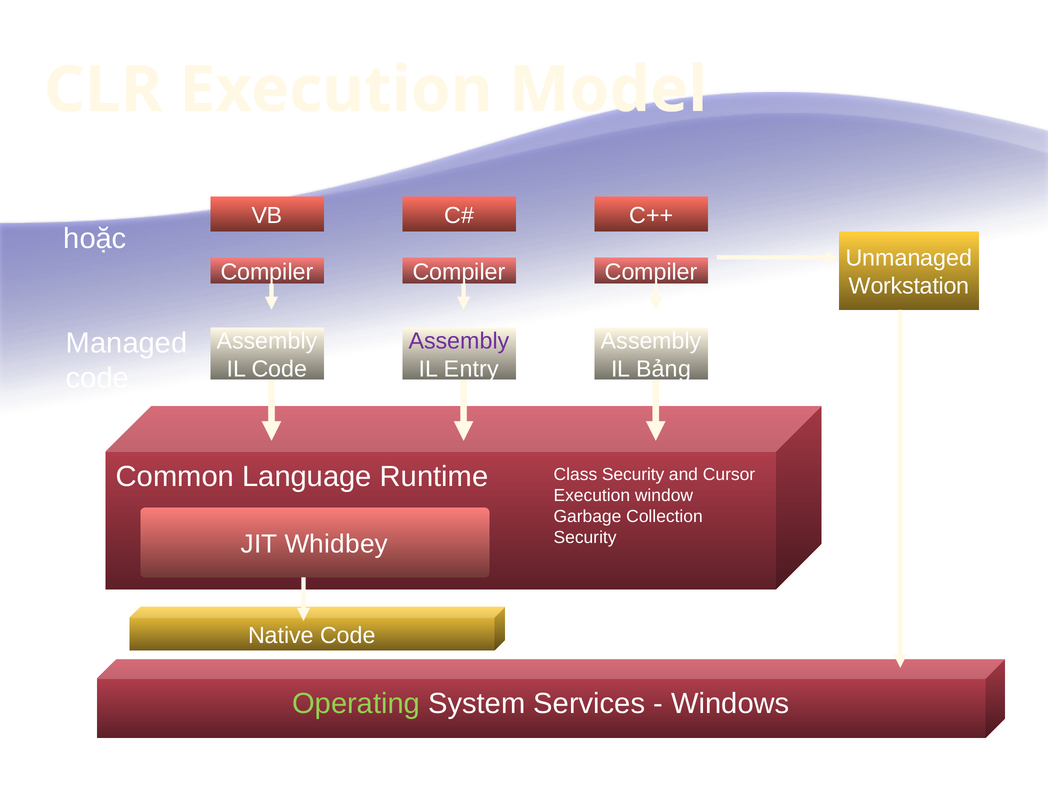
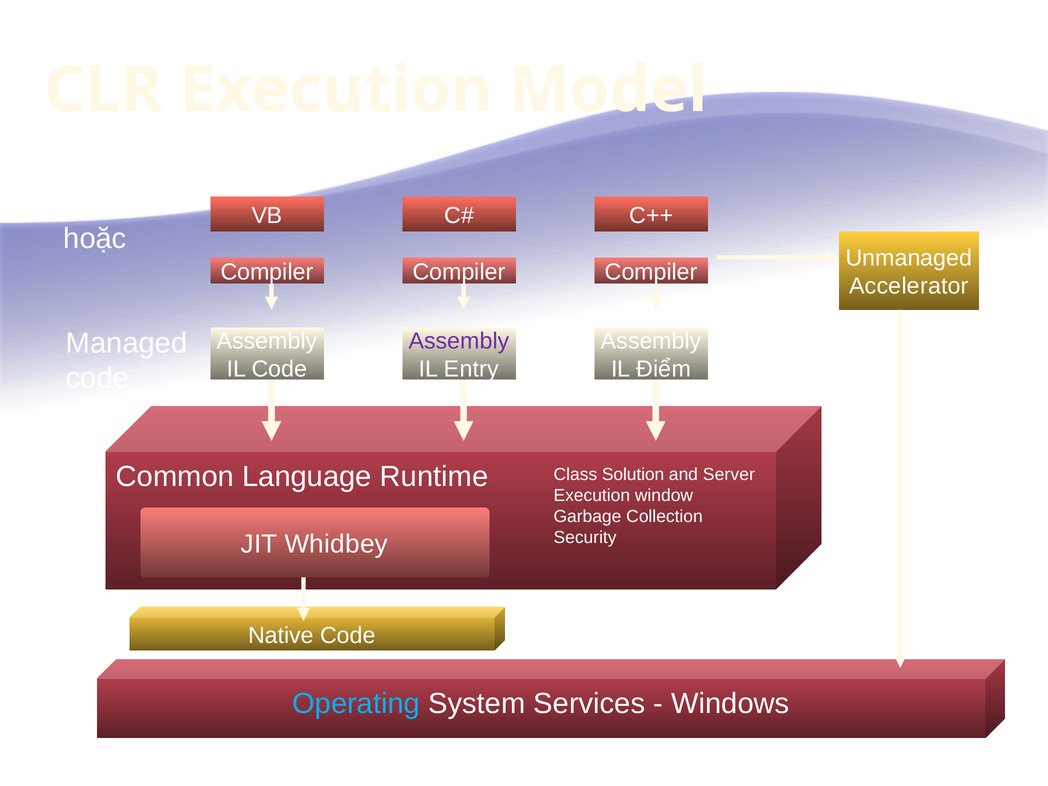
Workstation: Workstation -> Accelerator (909, 286)
Bảng: Bảng -> Điểm (664, 369)
Class Security: Security -> Solution (633, 474)
Cursor: Cursor -> Server (729, 474)
Operating colour: light green -> light blue (356, 703)
